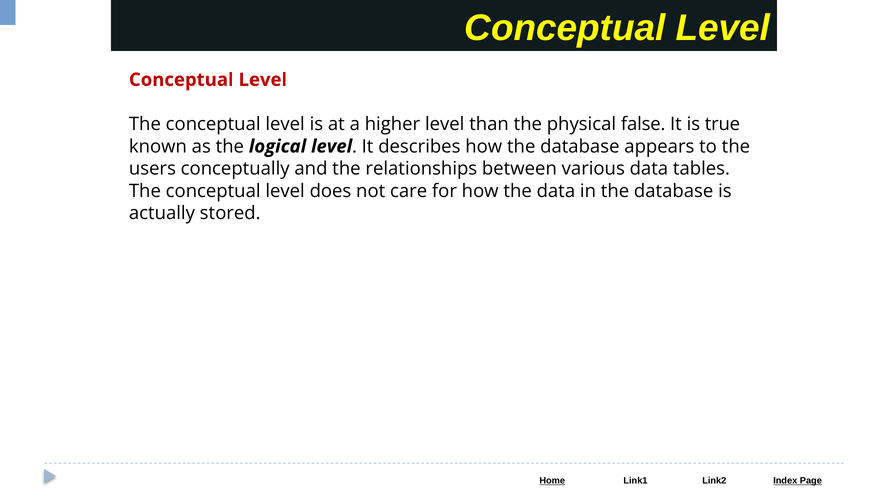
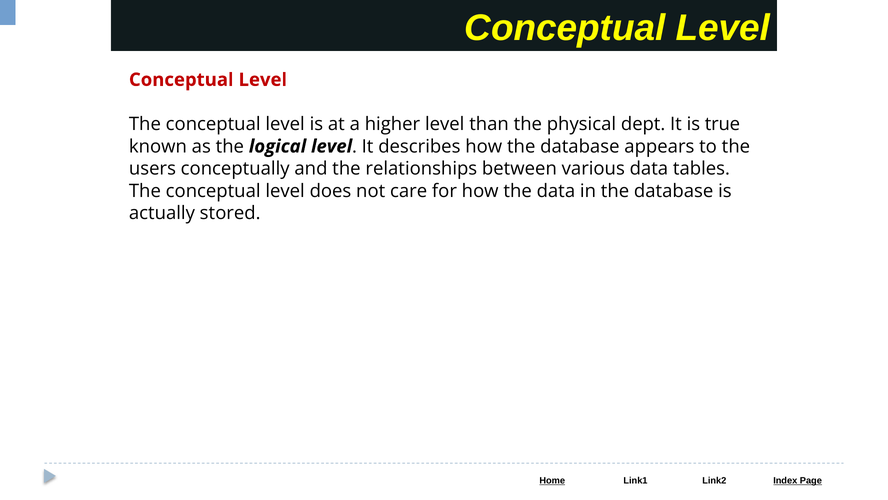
false: false -> dept (643, 124)
